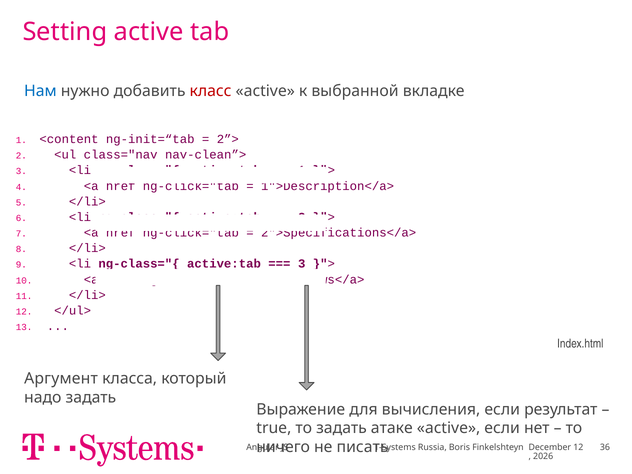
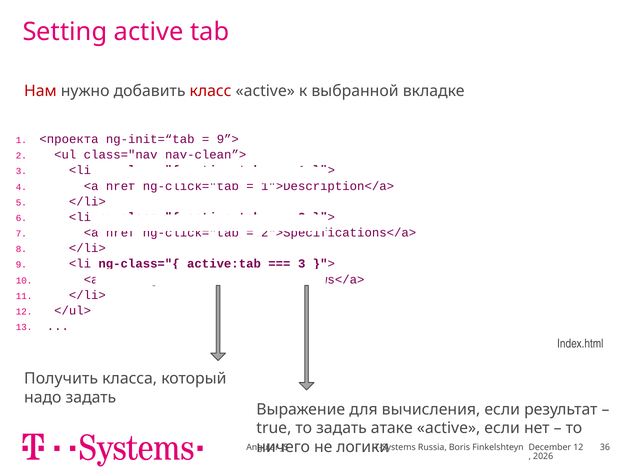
Нам colour: blue -> red (40, 91)
<content: <content -> <проекта (69, 139)
2”>: 2”> -> 9”> (228, 139)
Аргумент: Аргумент -> Получить (61, 379)
писать: писать -> логики (363, 447)
